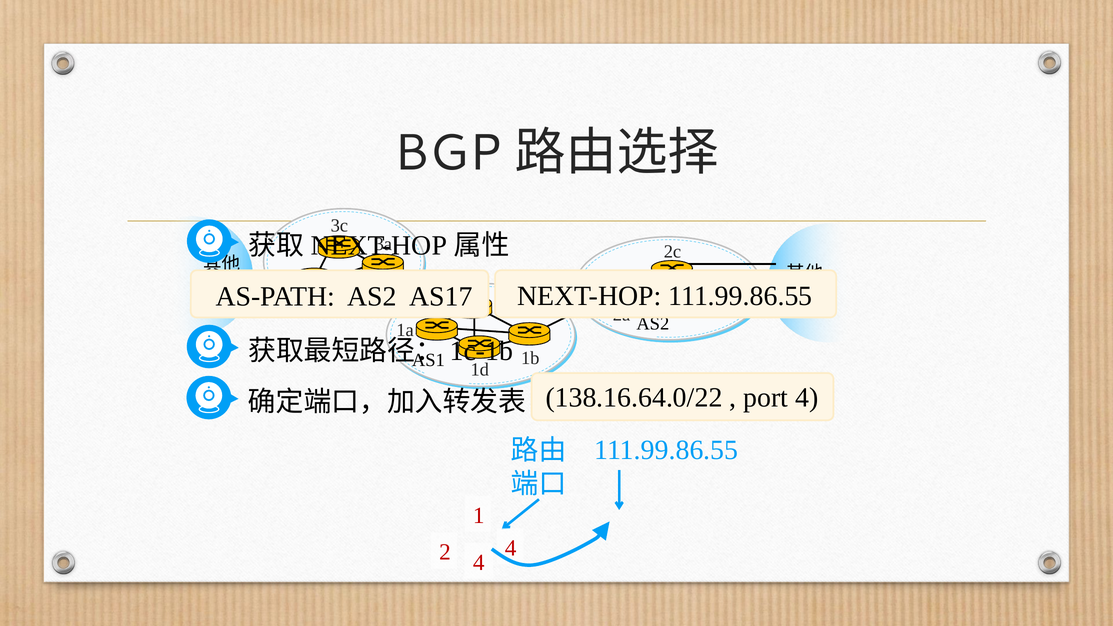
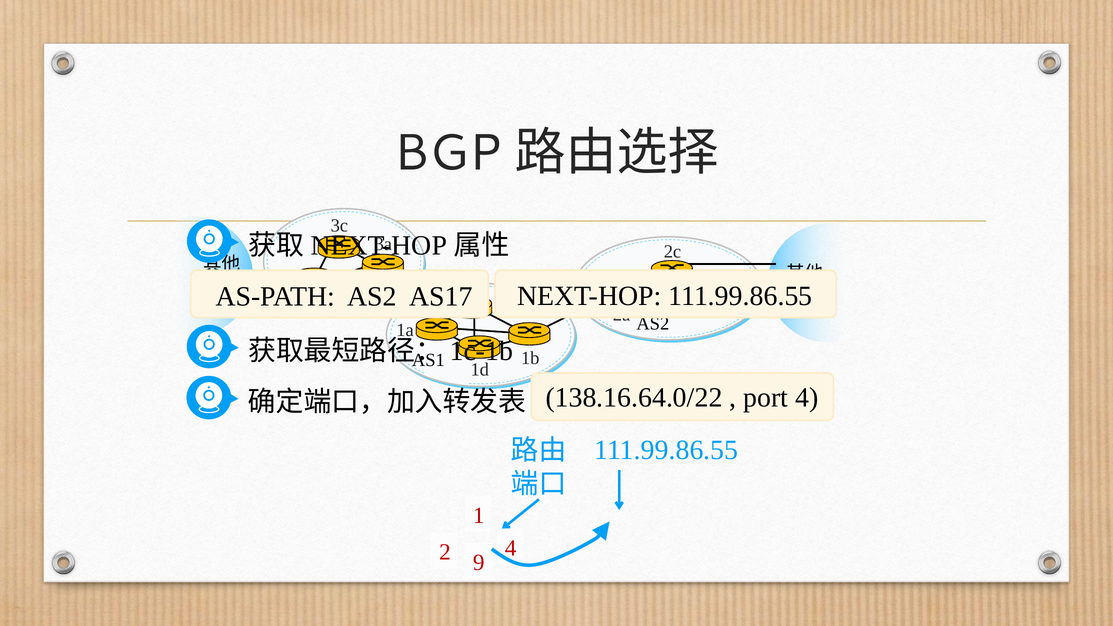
2 4: 4 -> 9 (479, 562)
